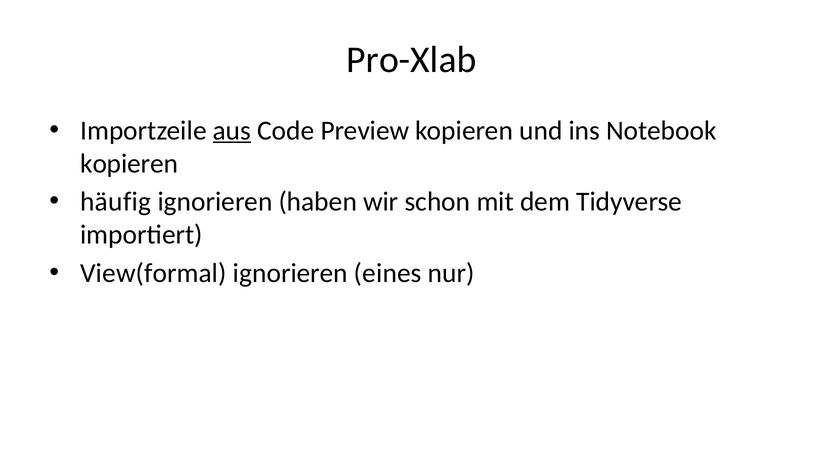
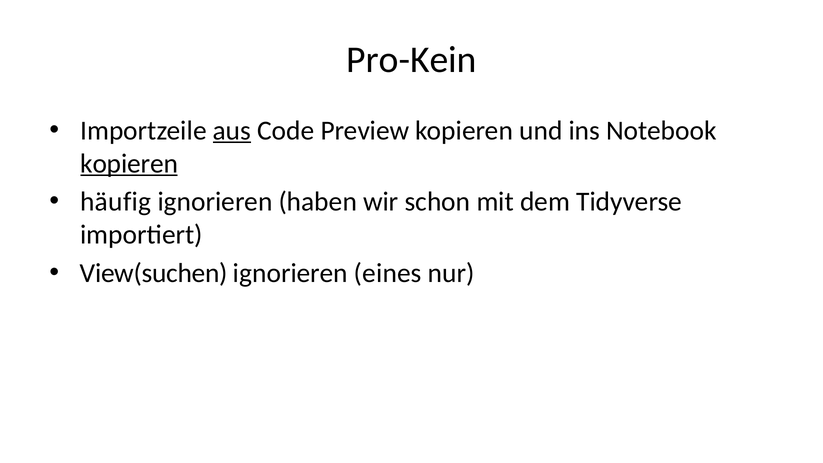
Pro-Xlab: Pro-Xlab -> Pro-Kein (412, 60)
kopieren underline: none -> present (129, 163)
View(formal: View(formal -> View(suchen (154, 273)
